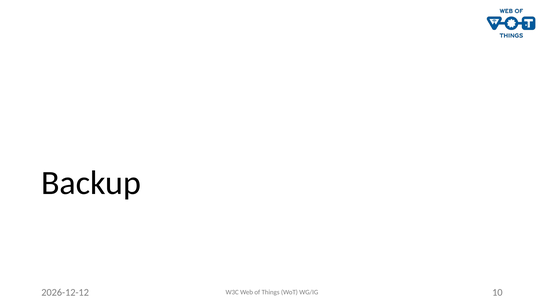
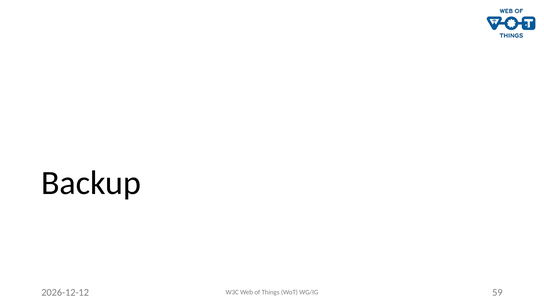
10: 10 -> 59 (497, 292)
